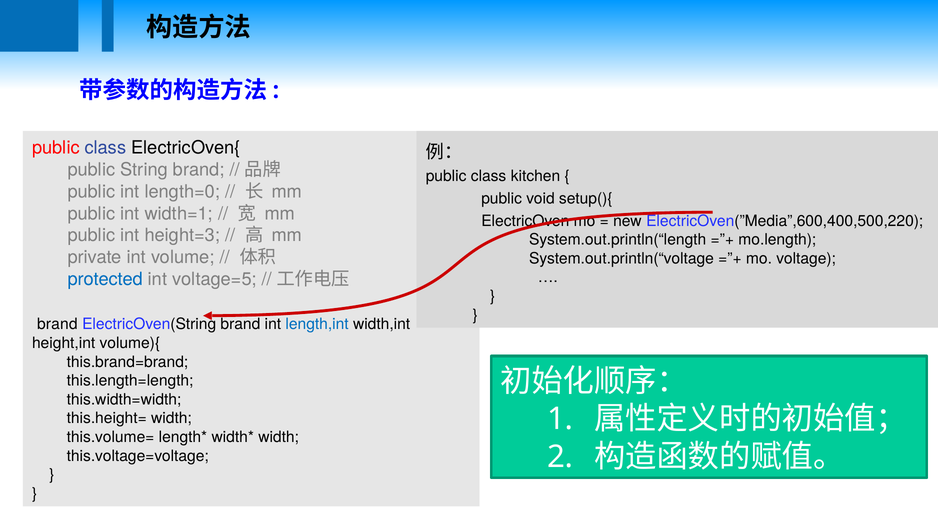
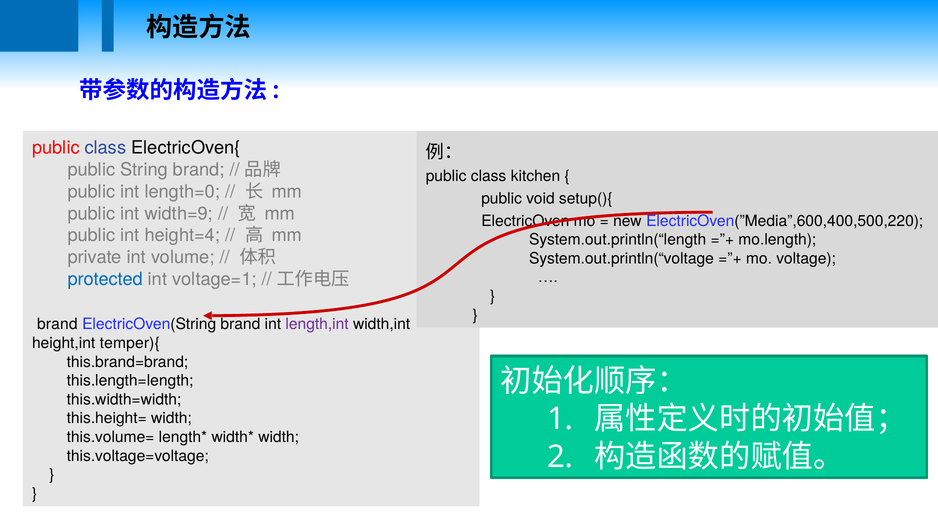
width=1: width=1 -> width=9 (179, 213)
height=3: height=3 -> height=4 (182, 235)
voltage=5: voltage=5 -> voltage=1 (214, 279)
length,int colour: blue -> purple (317, 324)
volume){: volume){ -> temper){ (130, 343)
